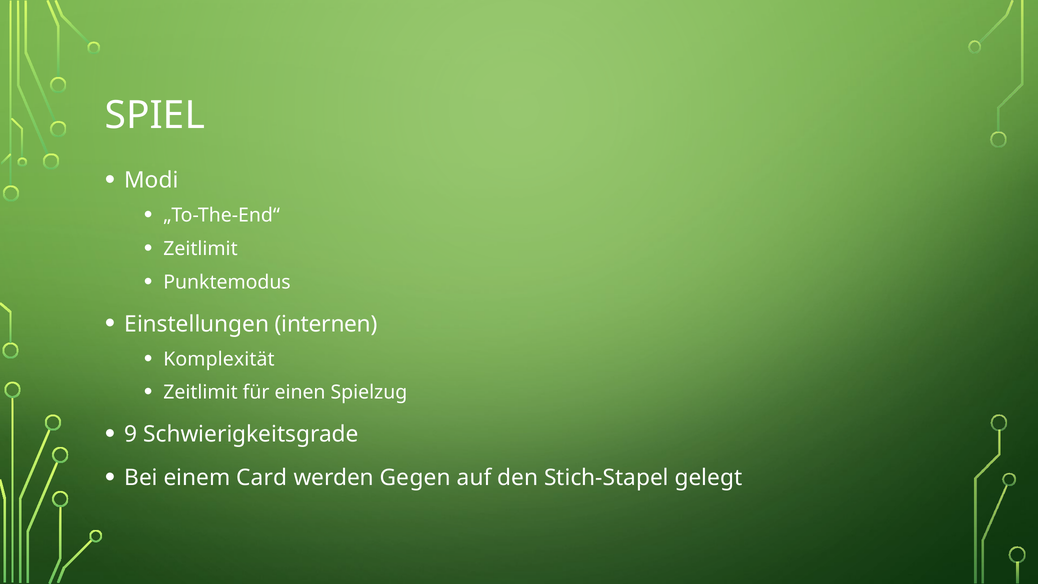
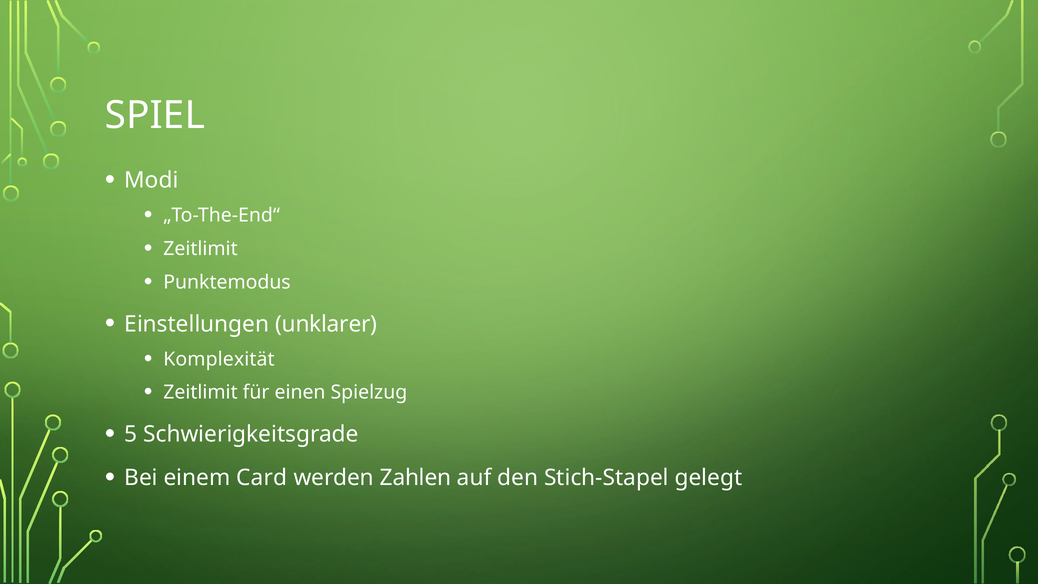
internen: internen -> unklarer (326, 324)
9: 9 -> 5 (131, 434)
Gegen: Gegen -> Zahlen (415, 478)
